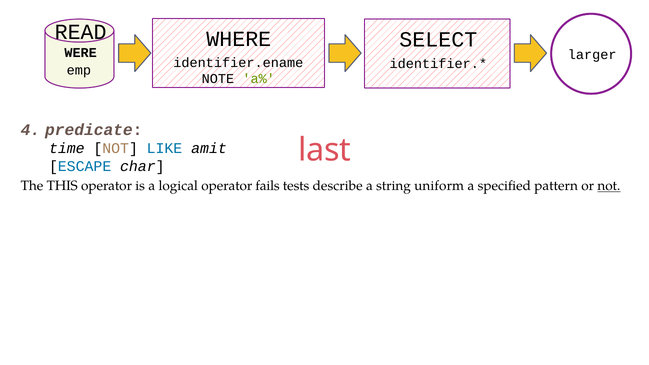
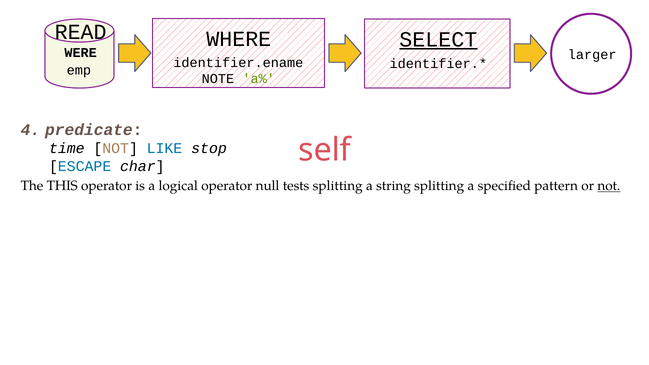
SELECT underline: none -> present (438, 39)
last: last -> self (325, 150)
amit: amit -> stop (209, 149)
fails: fails -> null (268, 186)
tests describe: describe -> splitting (338, 186)
string uniform: uniform -> splitting (439, 186)
